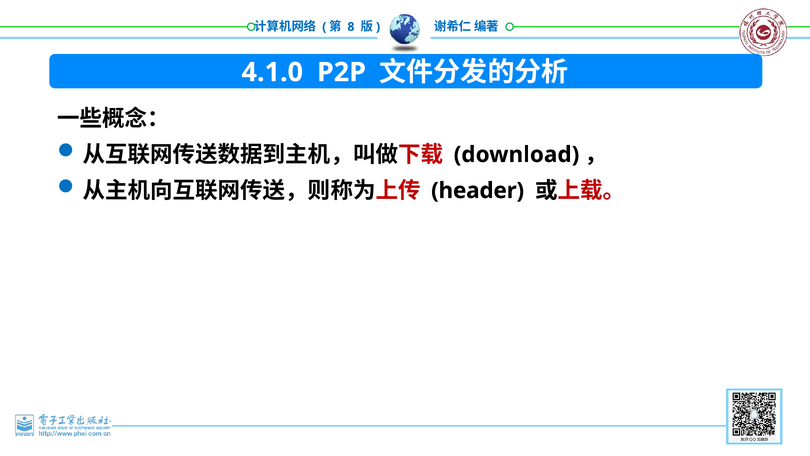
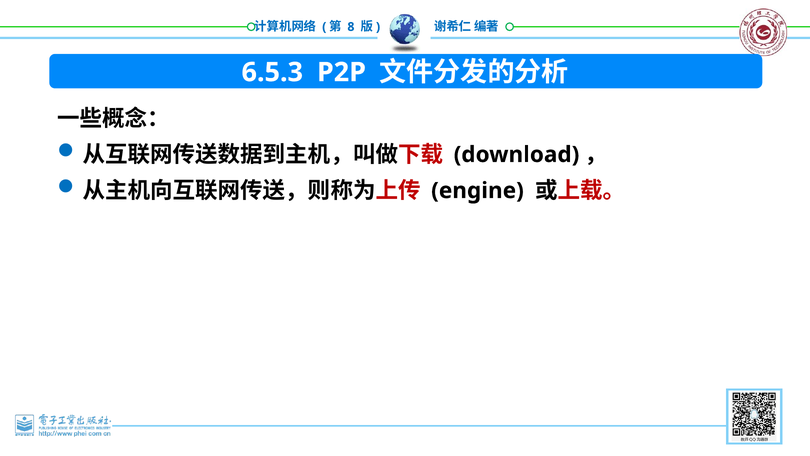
4.1.0: 4.1.0 -> 6.5.3 (272, 72)
header: header -> engine (477, 191)
